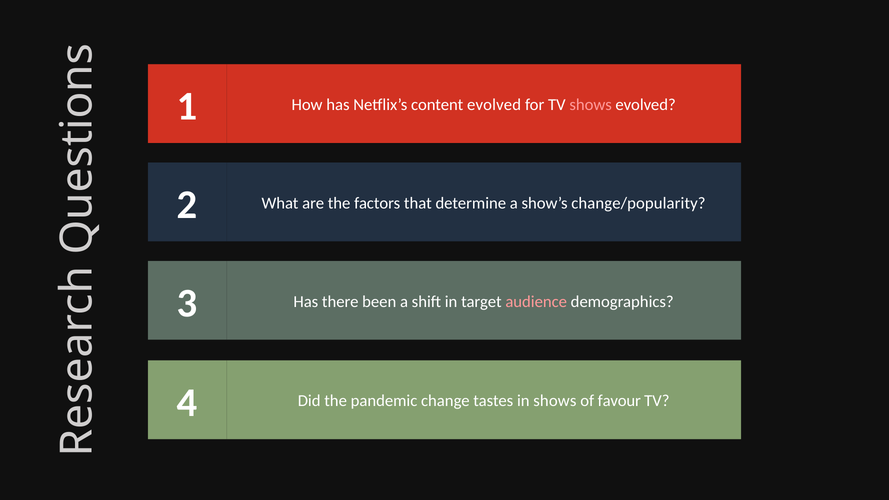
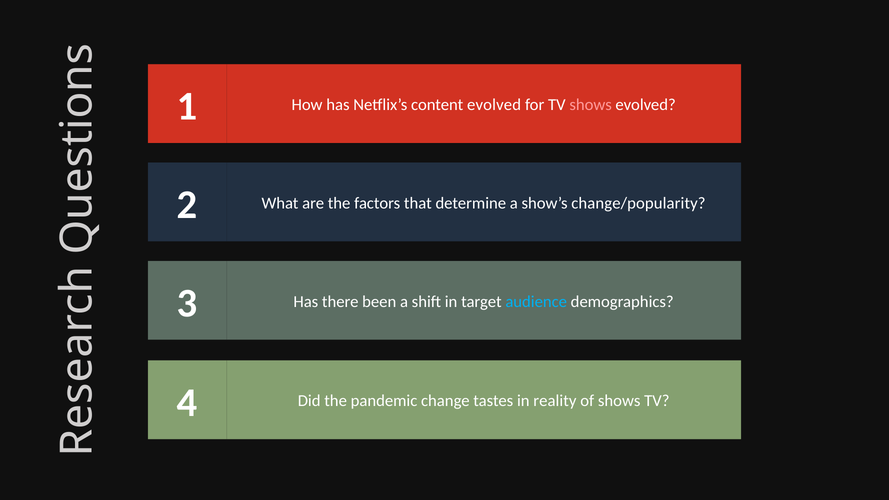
audience colour: pink -> light blue (536, 302)
in shows: shows -> reality (555, 401)
of favour: favour -> shows (619, 401)
